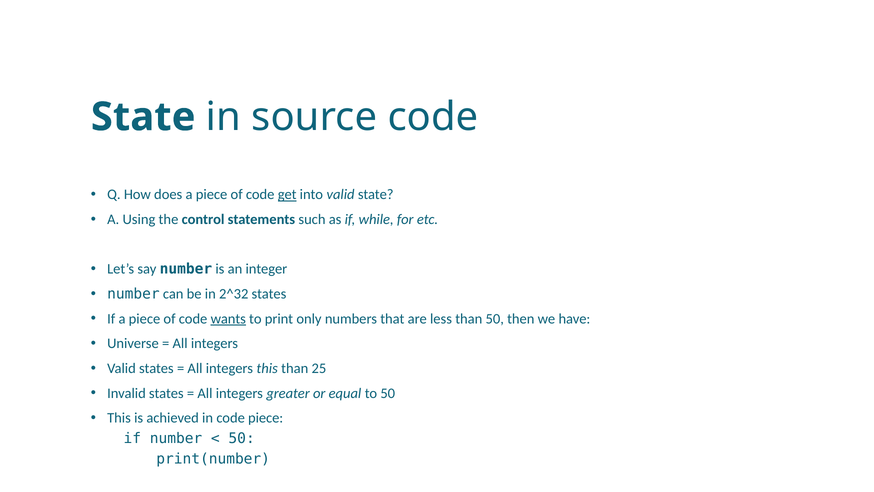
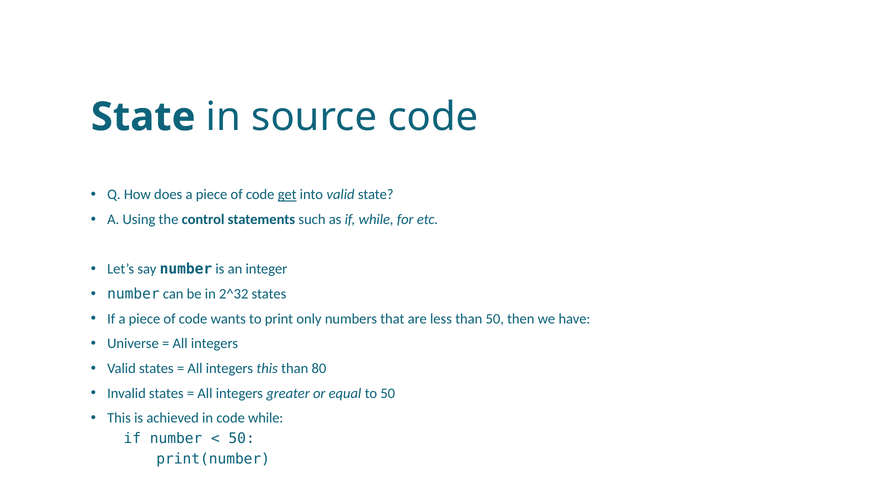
wants underline: present -> none (228, 319)
25: 25 -> 80 (319, 368)
code piece: piece -> while (266, 418)
